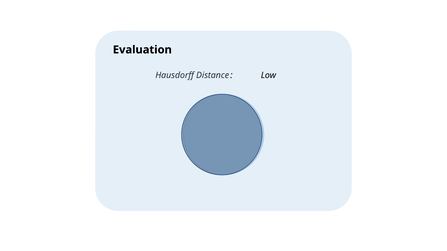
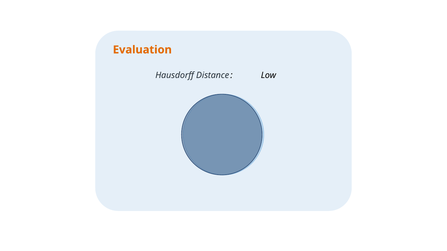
Evaluation colour: black -> orange (142, 50)
